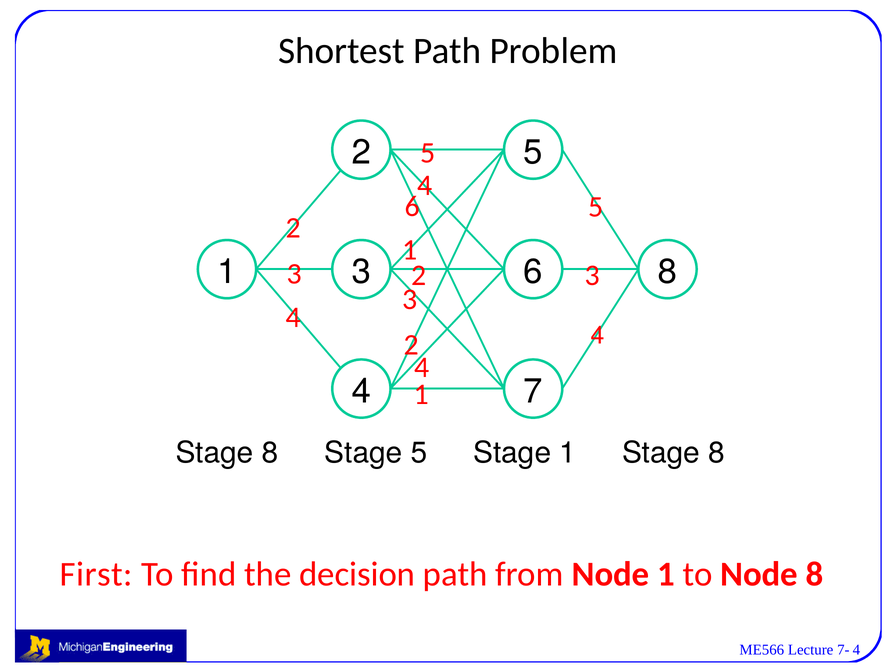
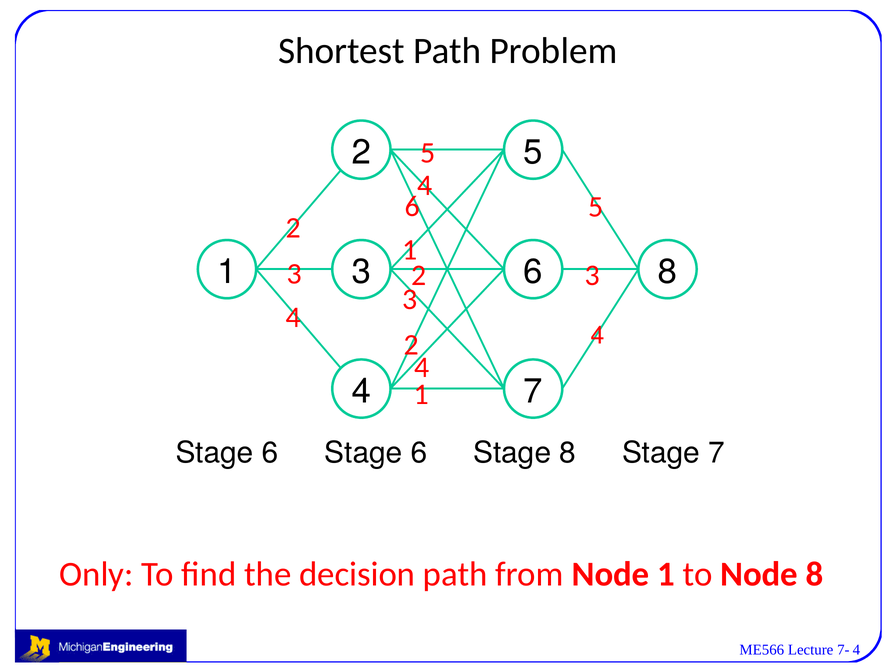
8: 8 -> 6 (270, 453)
5: 5 -> 6 (419, 453)
Stage 1: 1 -> 8 (568, 453)
8: 8 -> 7 (717, 453)
First: First -> Only (96, 574)
